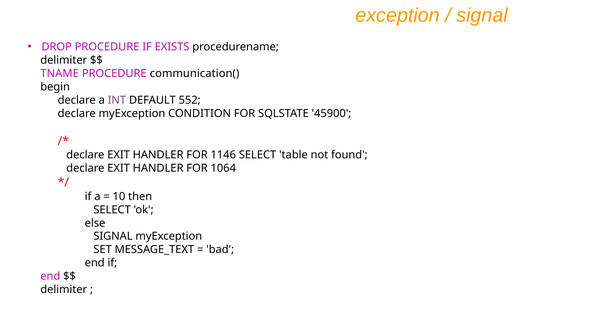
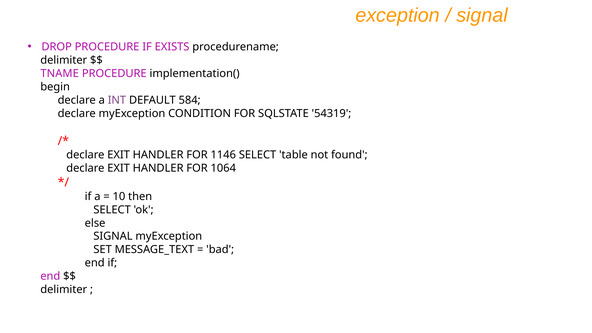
communication(: communication( -> implementation( (195, 74)
552: 552 -> 584 (190, 100)
45900: 45900 -> 54319 (331, 113)
